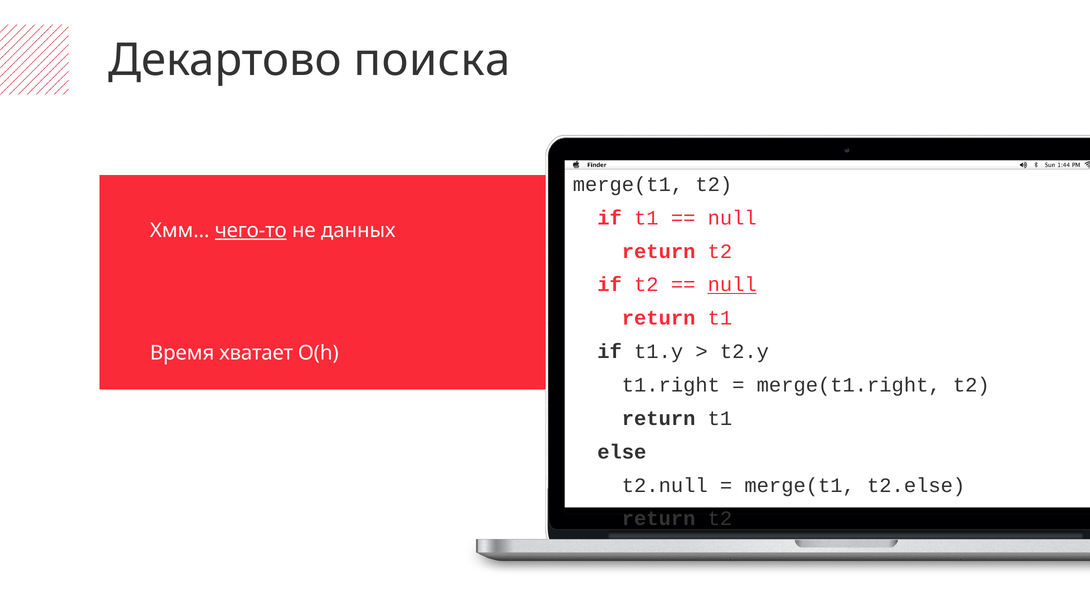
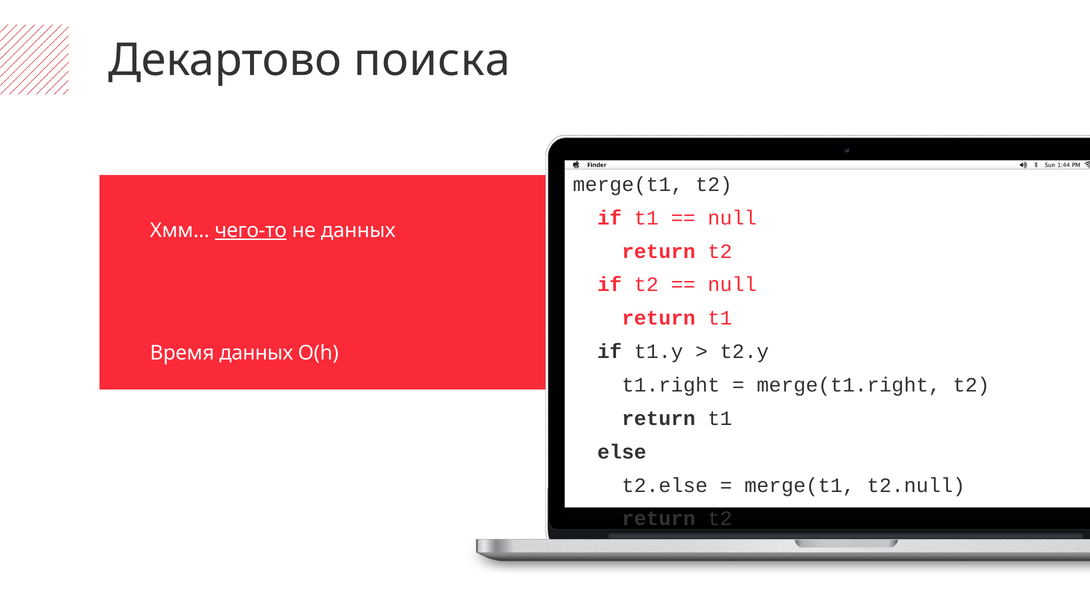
null underline: present -> none (732, 285)
Время хватает: хватает -> данных (256, 353)
t2.null: t2.null -> t2.else (665, 485)
t2.else: t2.else -> t2.null (916, 485)
